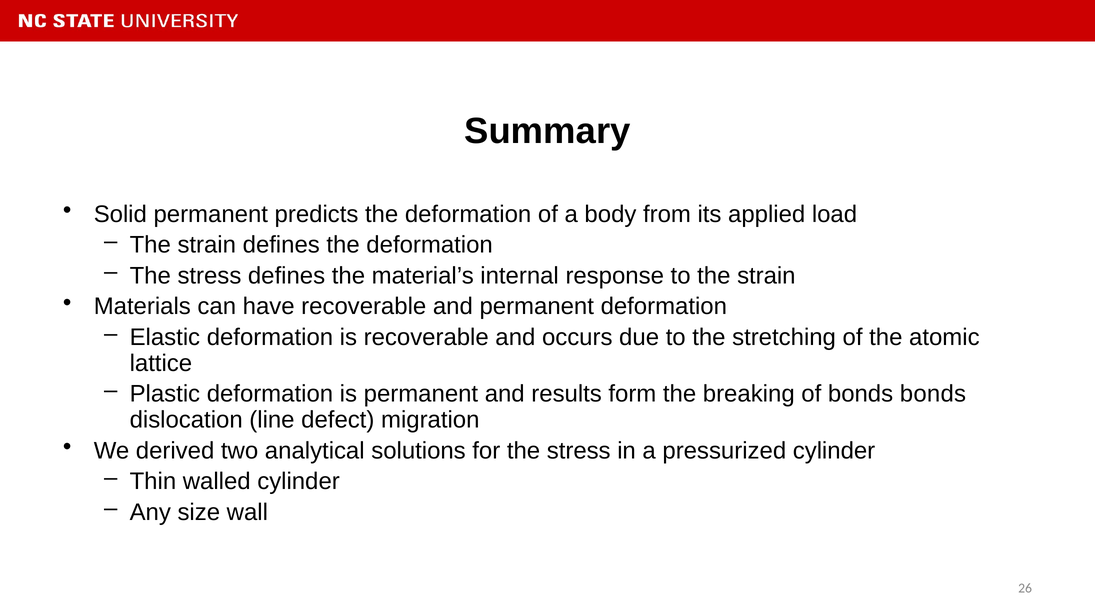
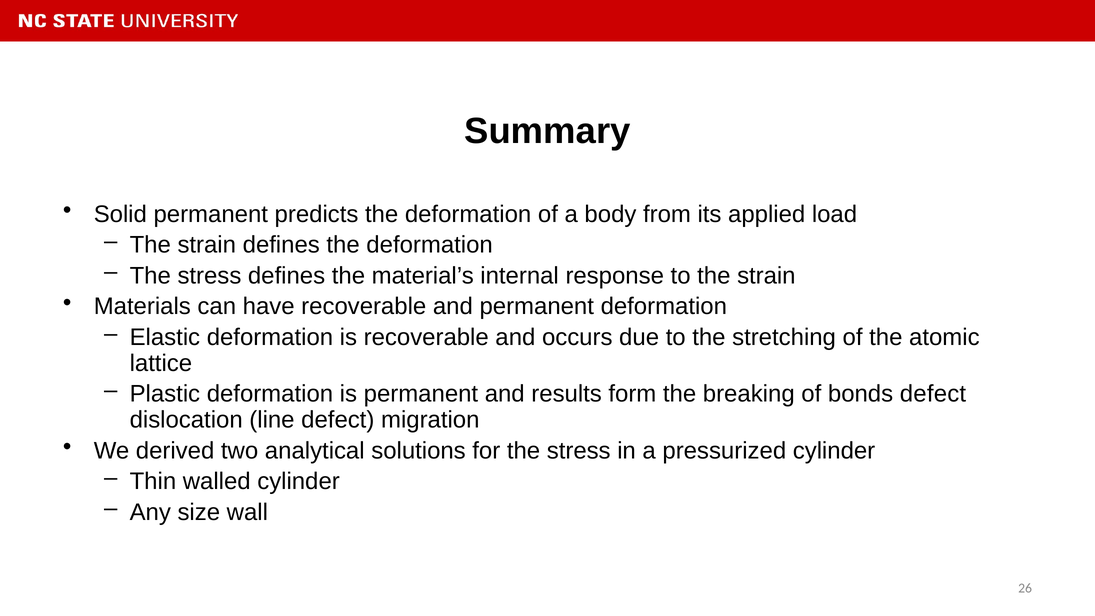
bonds bonds: bonds -> defect (933, 394)
